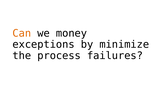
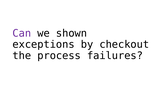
Can colour: orange -> purple (22, 33)
money: money -> shown (71, 33)
minimize: minimize -> checkout (124, 44)
